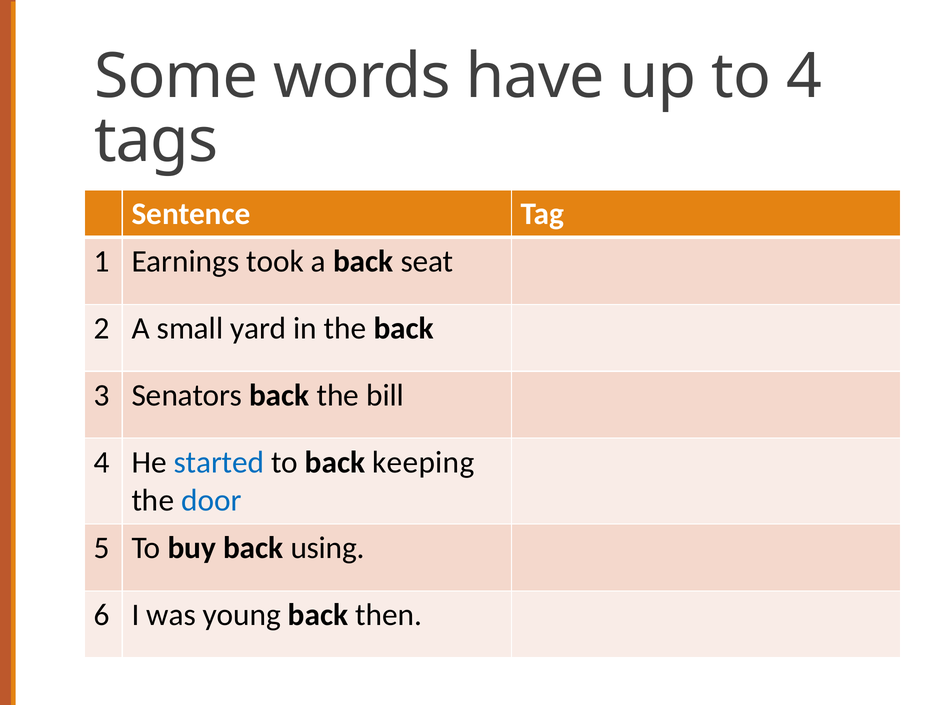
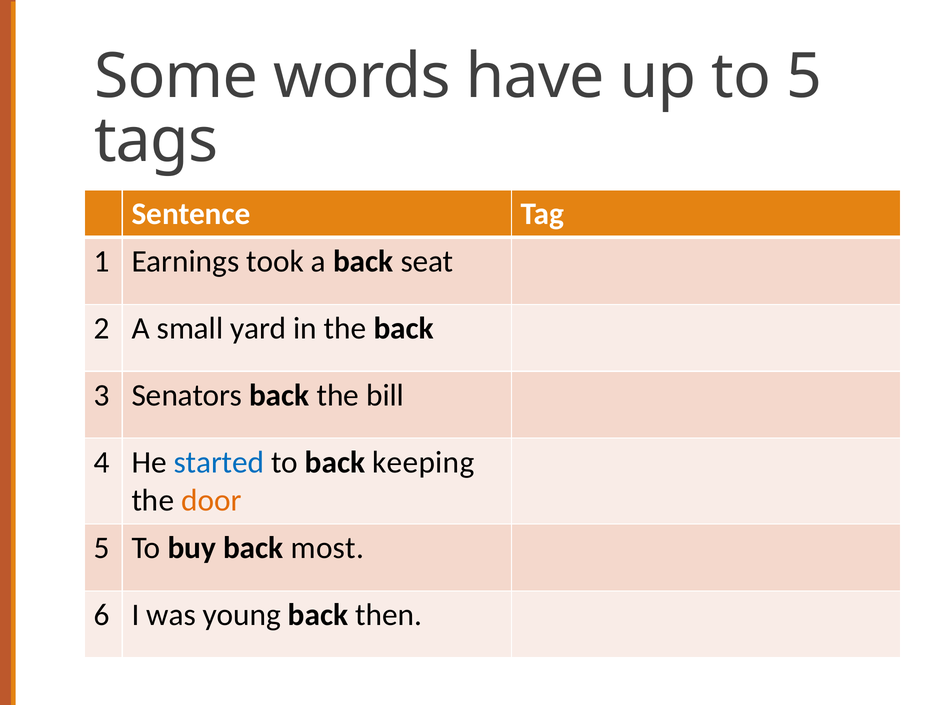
to 4: 4 -> 5 (804, 77)
door colour: blue -> orange (211, 500)
using: using -> most (327, 548)
